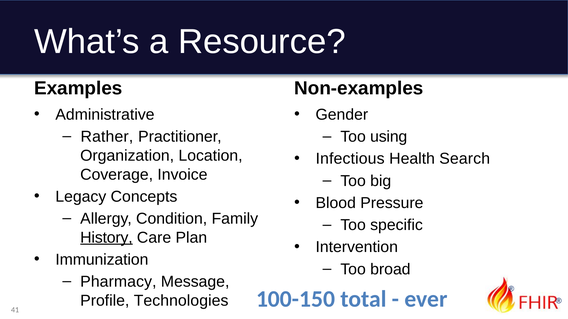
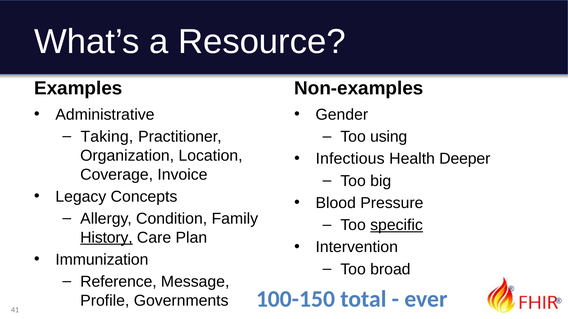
Rather: Rather -> Taking (107, 137)
Search: Search -> Deeper (465, 159)
specific underline: none -> present (397, 225)
Pharmacy: Pharmacy -> Reference (118, 282)
Technologies: Technologies -> Governments (181, 301)
